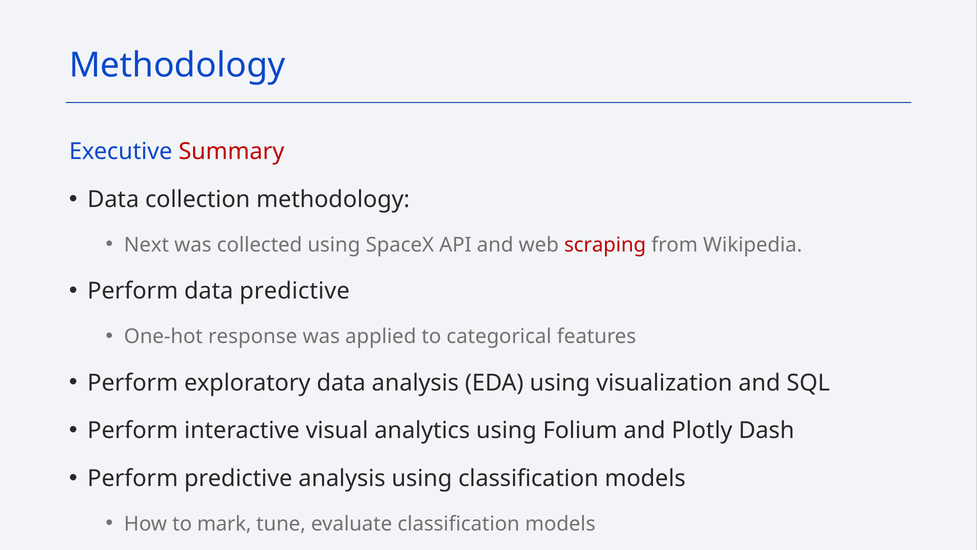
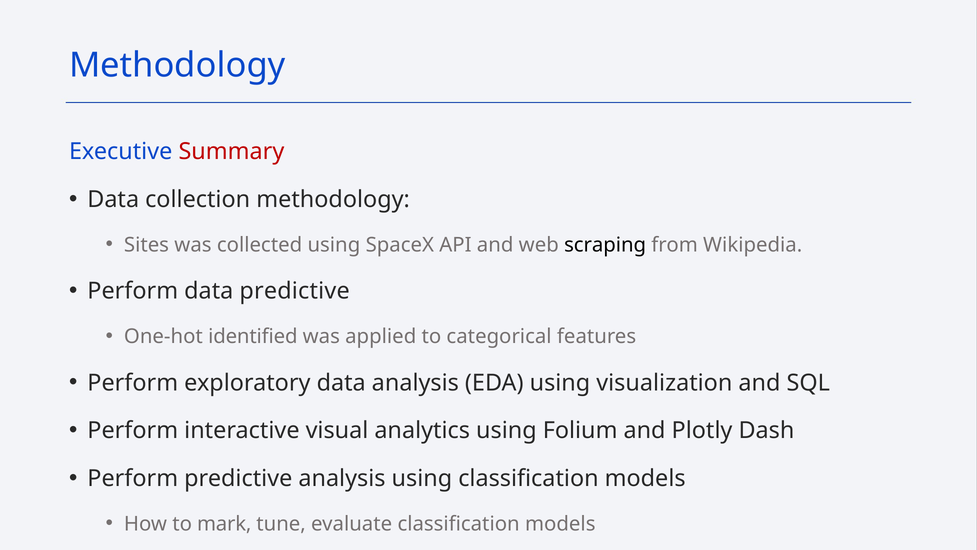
Next: Next -> Sites (146, 245)
scraping colour: red -> black (605, 245)
response: response -> identified (253, 336)
